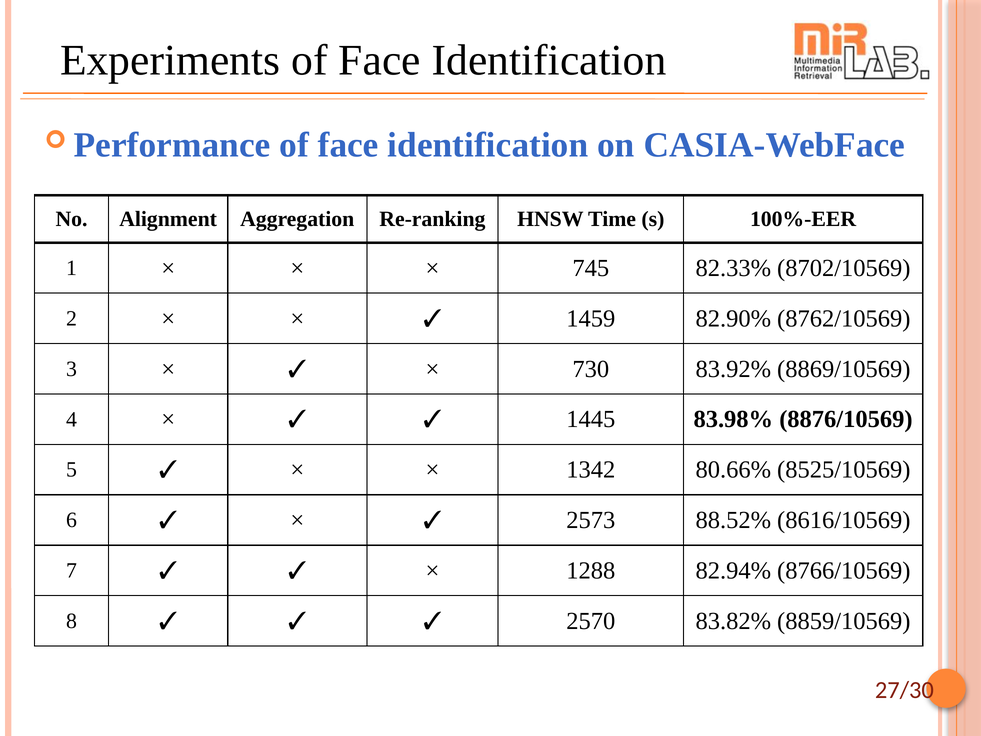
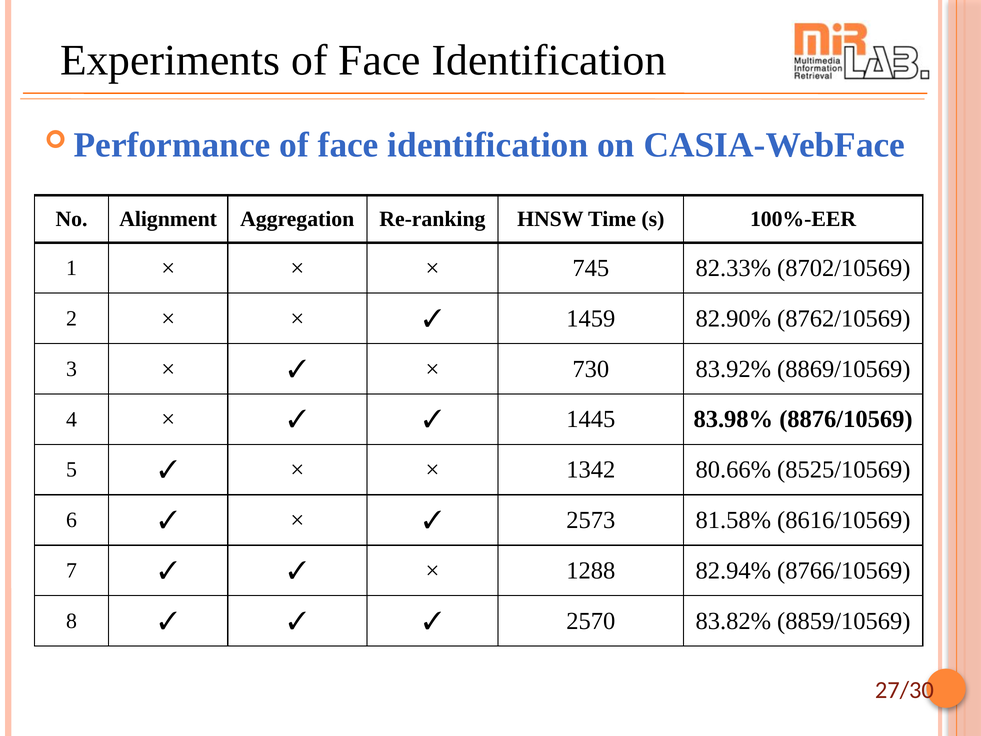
88.52%: 88.52% -> 81.58% (733, 520)
